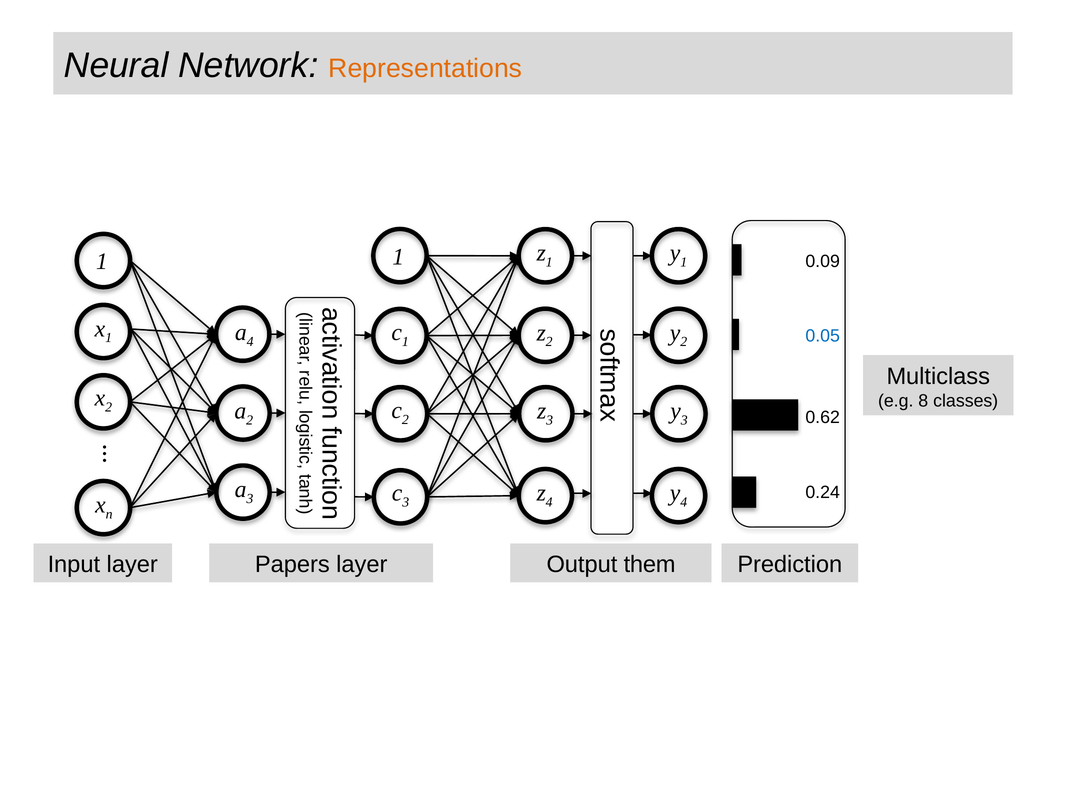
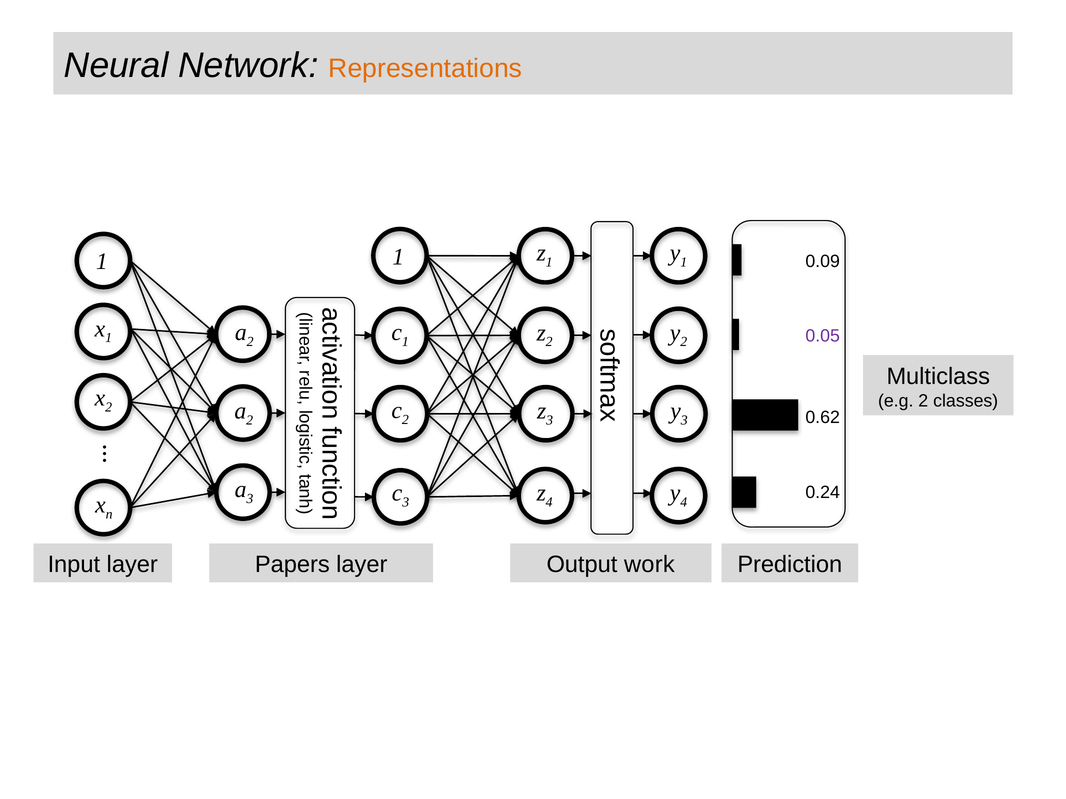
4: 4 -> 2 (250, 342)
0.05 colour: blue -> purple (823, 336)
e.g 8: 8 -> 2 (923, 401)
them: them -> work (649, 565)
